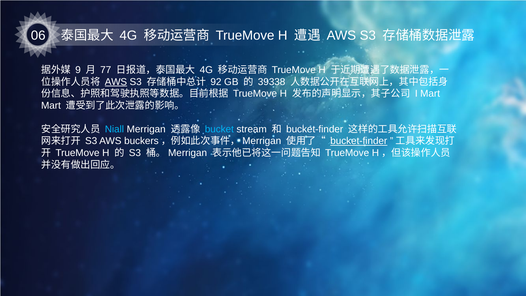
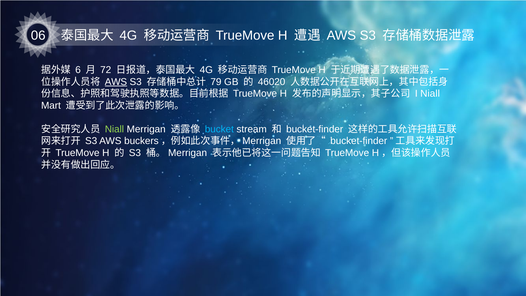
9: 9 -> 6 (78, 70)
77: 77 -> 72 (106, 70)
92: 92 -> 79 (216, 82)
39338: 39338 -> 46020 (272, 82)
I Mart: Mart -> Niall (430, 94)
Niall colour: light blue -> light green (114, 129)
bucket-finder underline: present -> none (359, 141)
